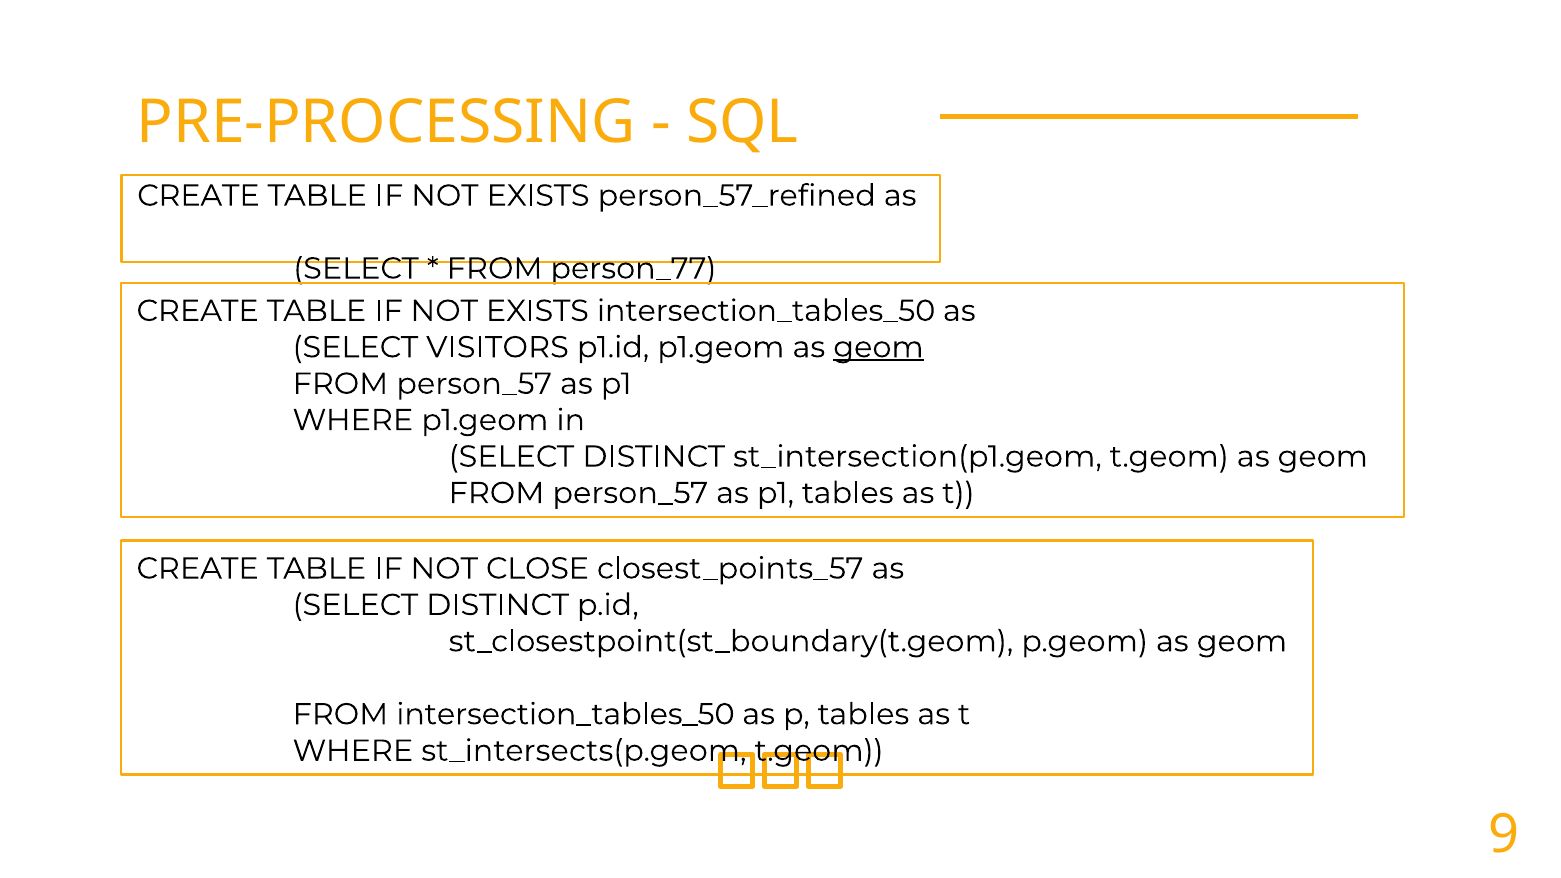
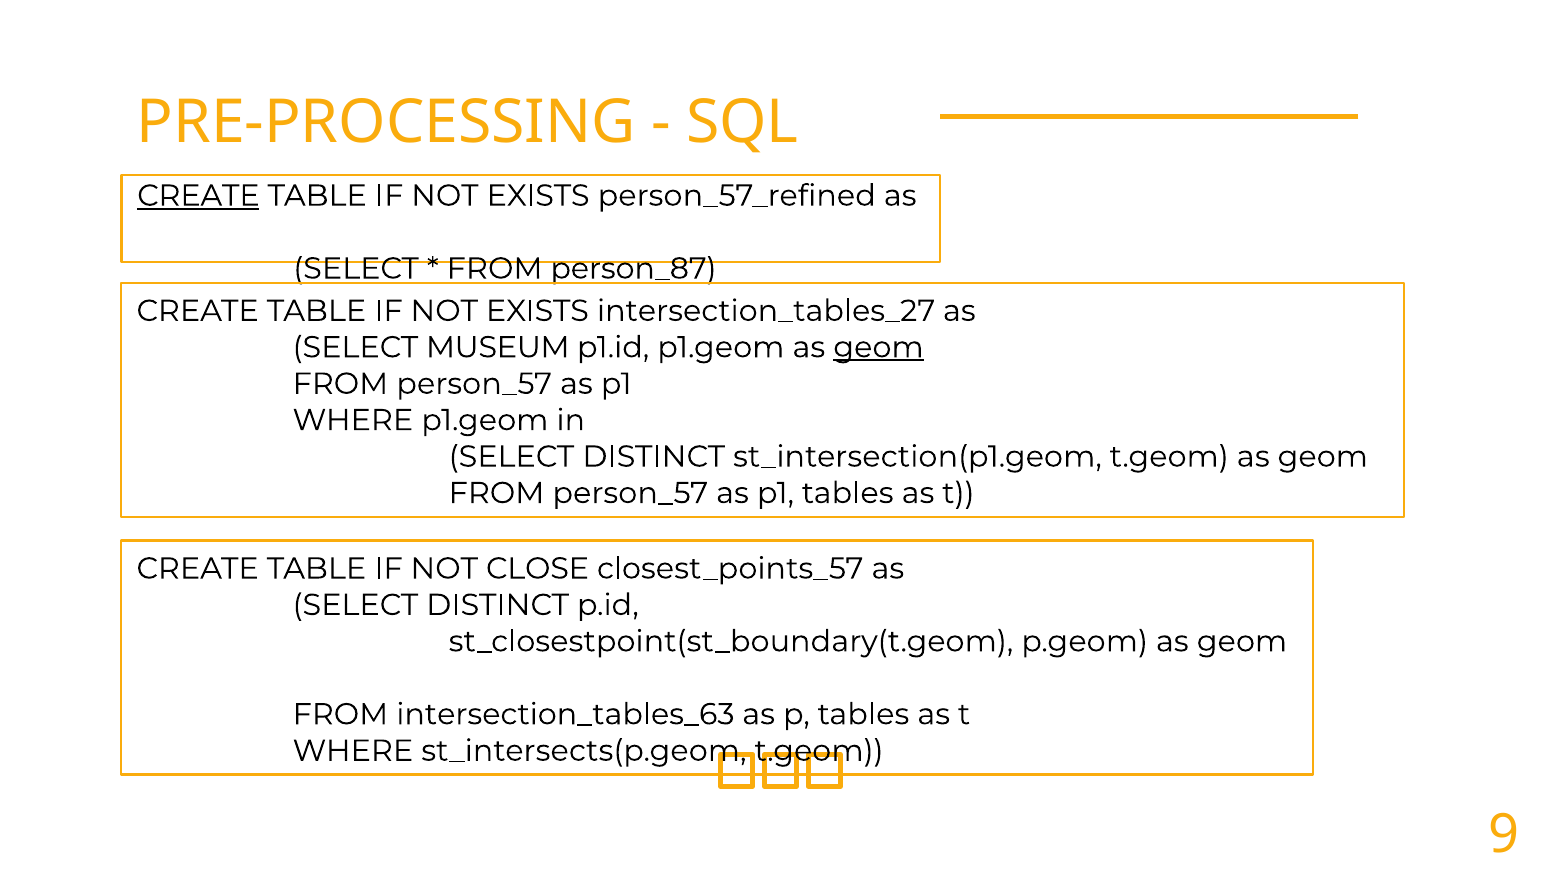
CREATE underline: none -> present (198, 196)
person_77: person_77 -> person_87 (633, 269)
EXISTS intersection_tables_50: intersection_tables_50 -> intersection_tables_27 (766, 311)
VISITORS: VISITORS -> MUSEUM (498, 347)
FROM intersection_tables_50: intersection_tables_50 -> intersection_tables_63 (565, 714)
